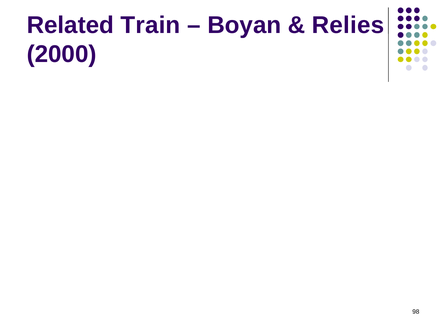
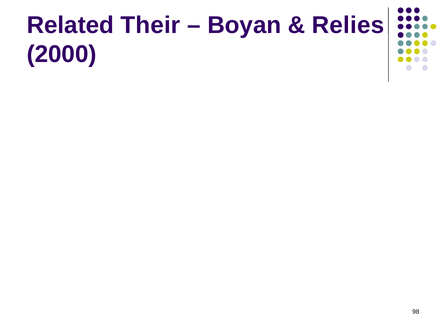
Train: Train -> Their (151, 25)
